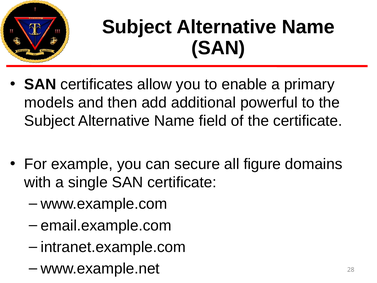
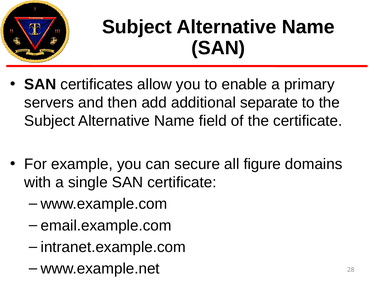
models: models -> servers (49, 103)
powerful: powerful -> separate (269, 103)
